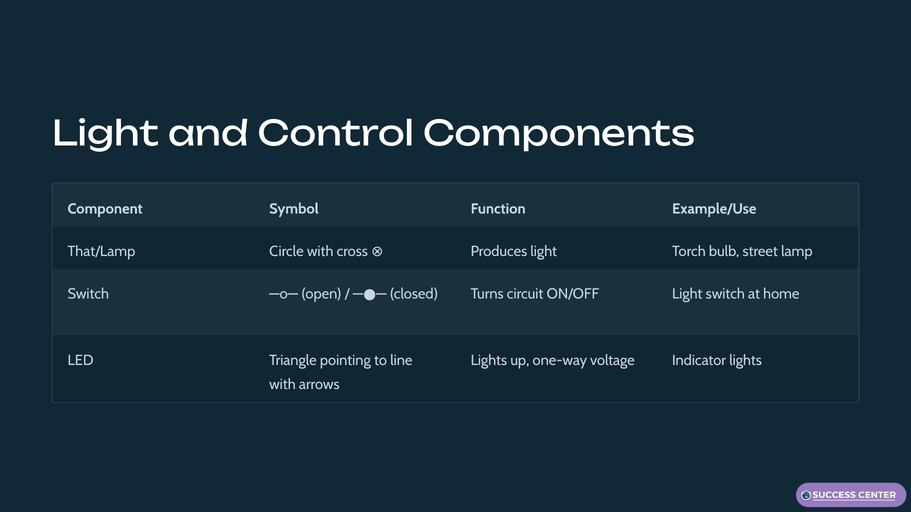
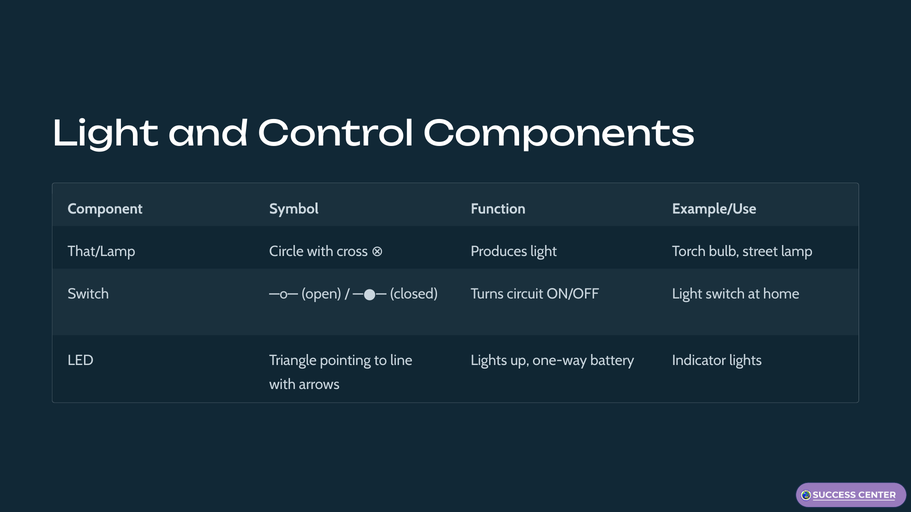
voltage: voltage -> battery (612, 361)
